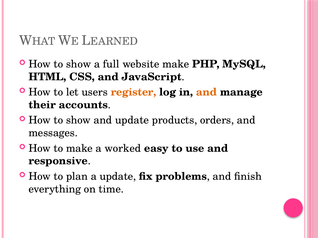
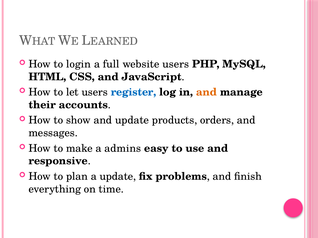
show: show -> login (79, 64)
website make: make -> users (176, 64)
register colour: orange -> blue (134, 92)
worked: worked -> admins (123, 149)
